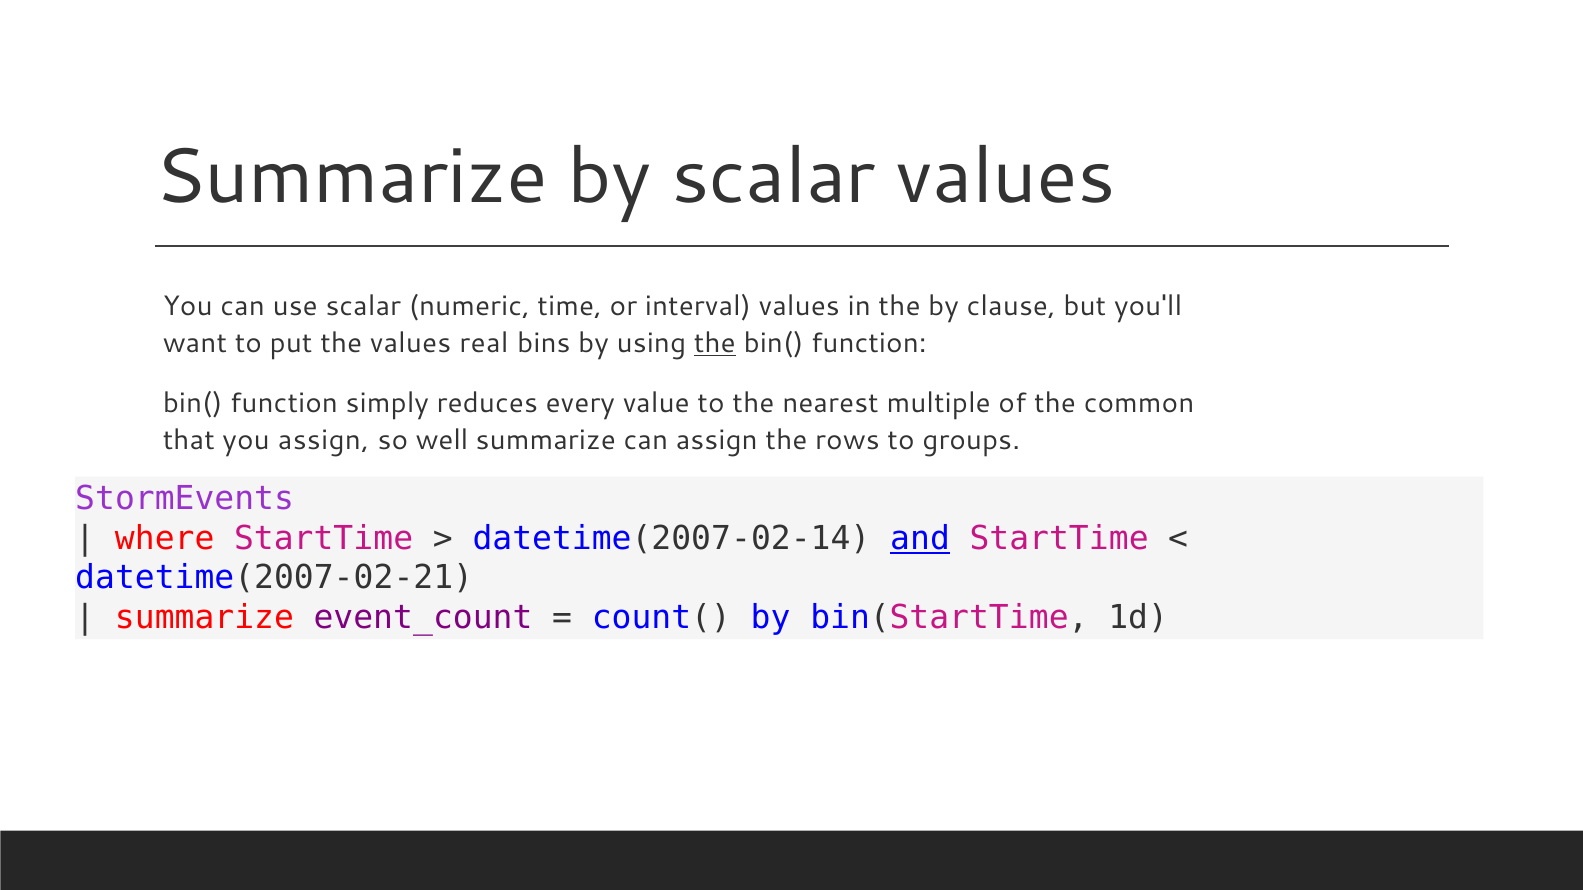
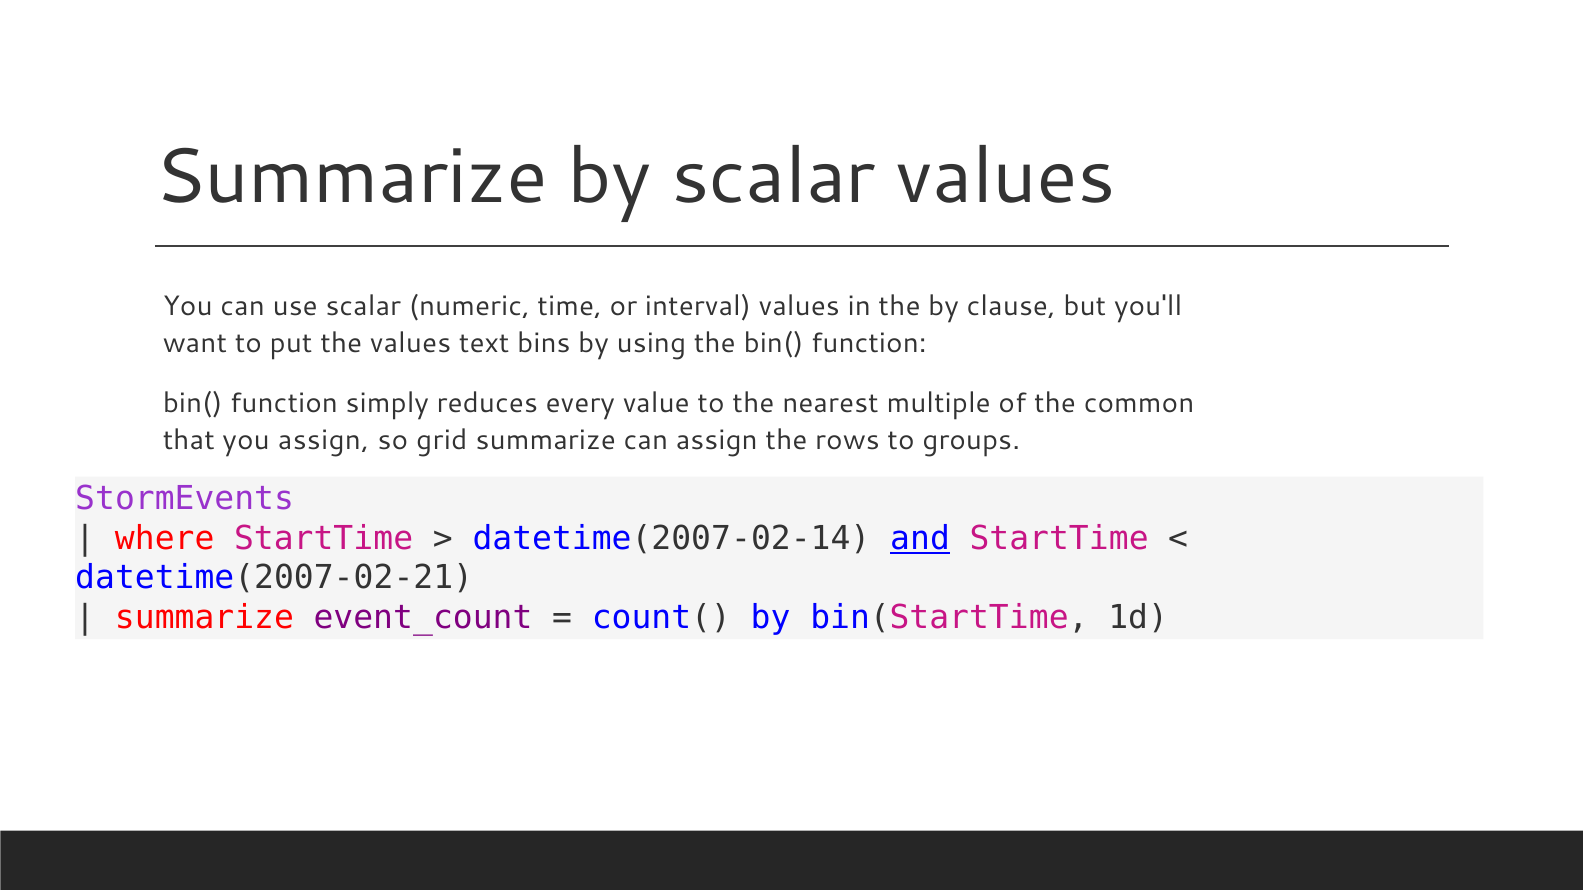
real: real -> text (484, 344)
the underline: present -> none (715, 344)
well: well -> grid (442, 441)
